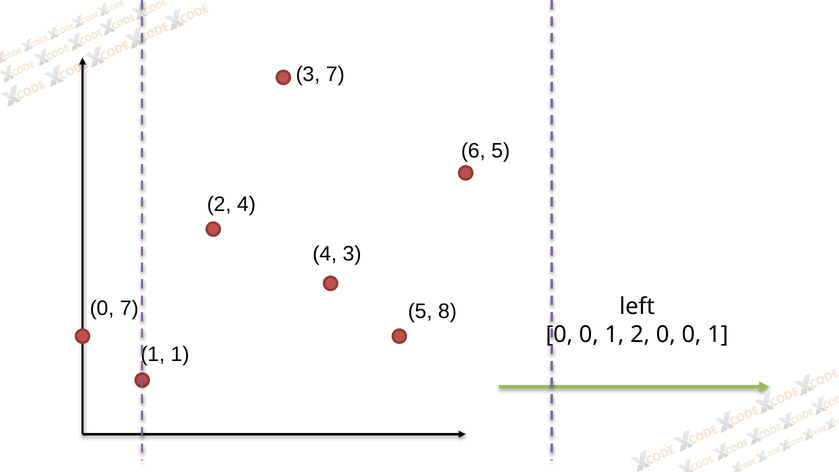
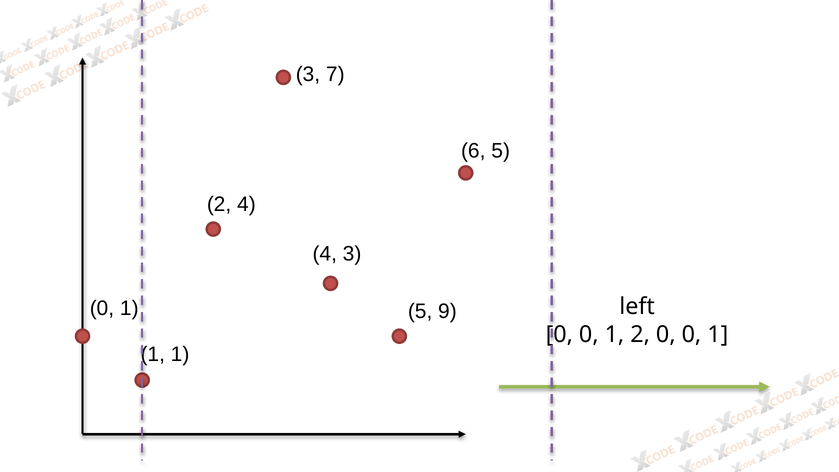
7: 7 -> 1 (129, 308)
8: 8 -> 9 (447, 311)
